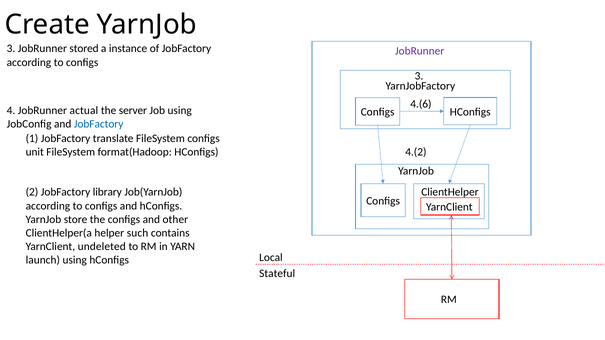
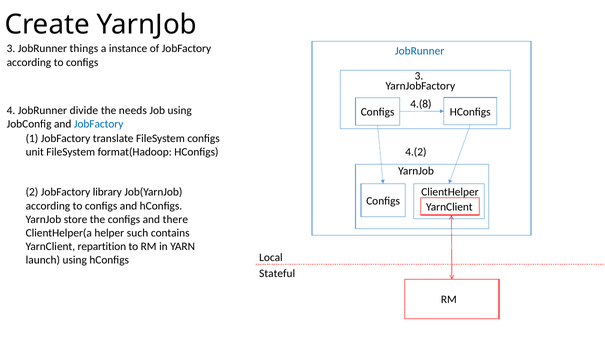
stored: stored -> things (84, 49)
JobRunner colour: purple -> blue (420, 51)
4.(6: 4.(6 -> 4.(8 (421, 104)
actual: actual -> divide (84, 111)
server: server -> needs (133, 111)
other: other -> there (175, 220)
undeleted: undeleted -> repartition (102, 247)
